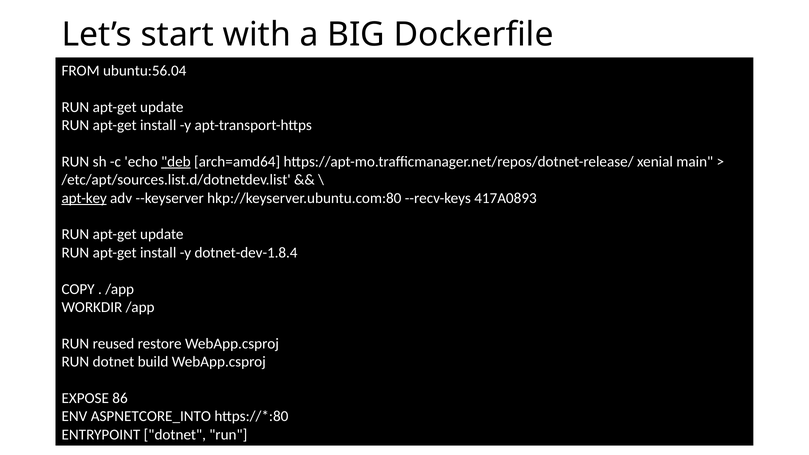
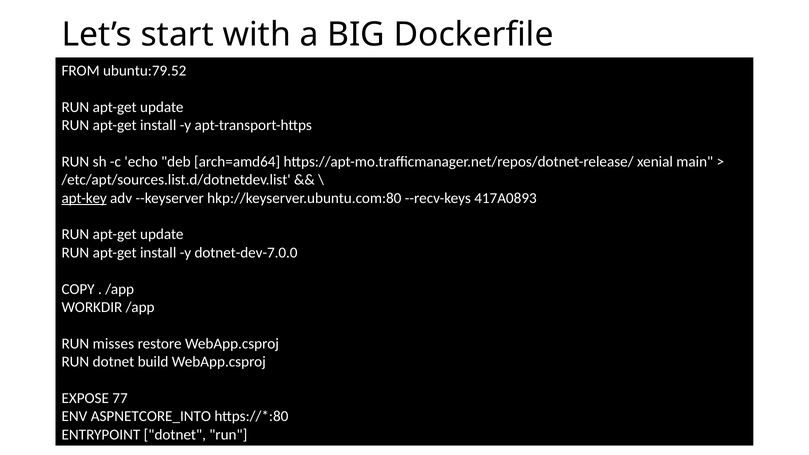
ubuntu:56.04: ubuntu:56.04 -> ubuntu:79.52 (145, 71)
deb underline: present -> none (176, 162)
dotnet-dev-1.8.4: dotnet-dev-1.8.4 -> dotnet-dev-7.0.0 (246, 253)
reused: reused -> misses (113, 344)
86: 86 -> 77 (120, 398)
